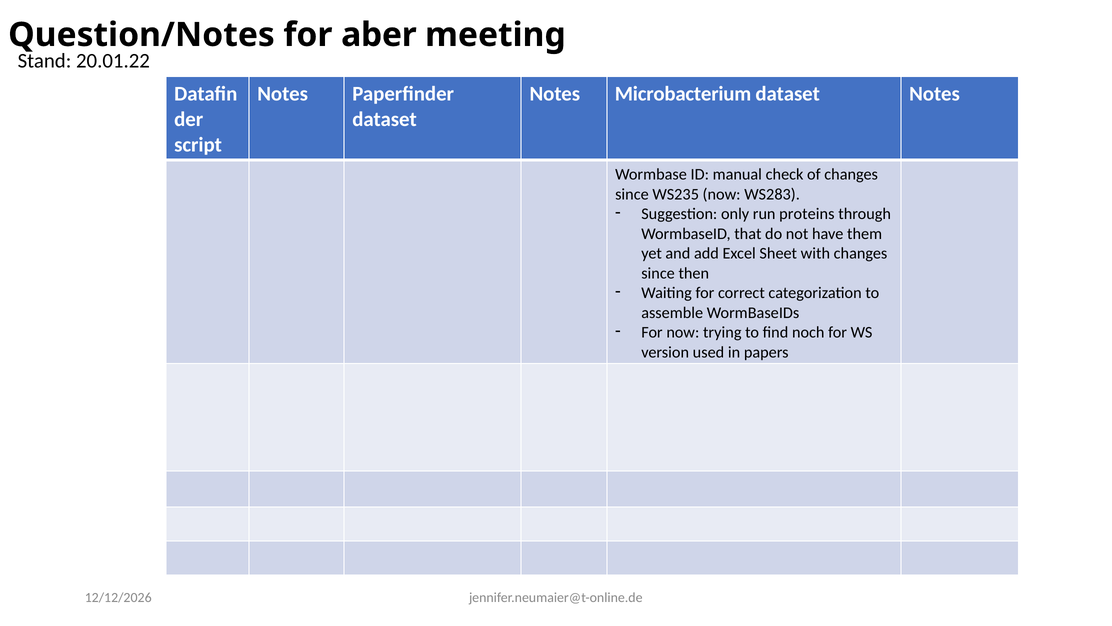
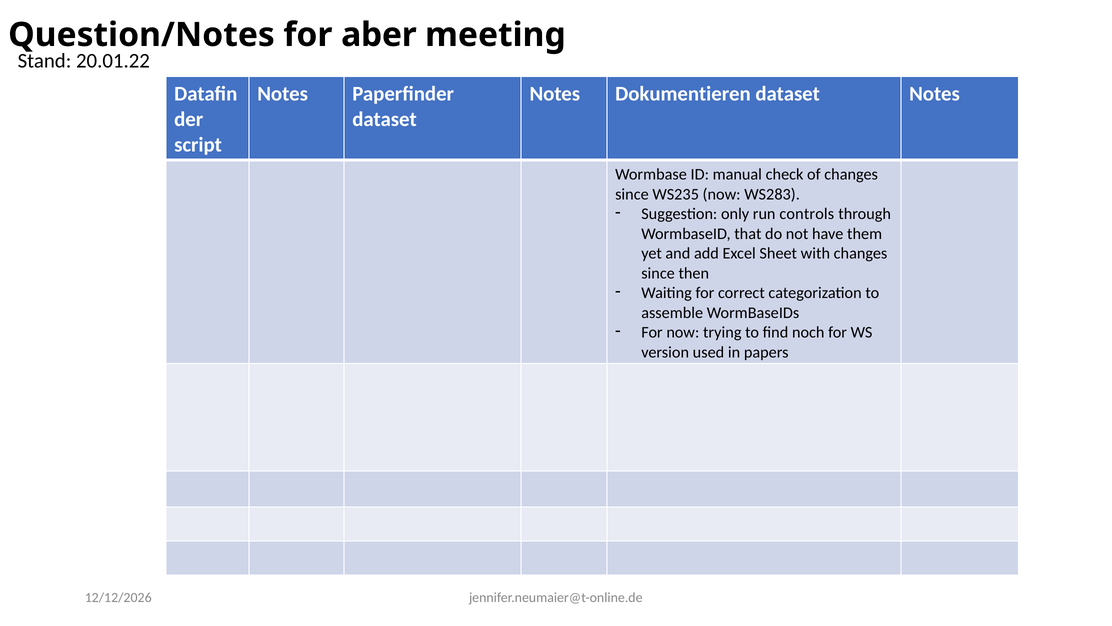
Microbacterium: Microbacterium -> Dokumentieren (683, 94)
proteins: proteins -> controls (807, 214)
